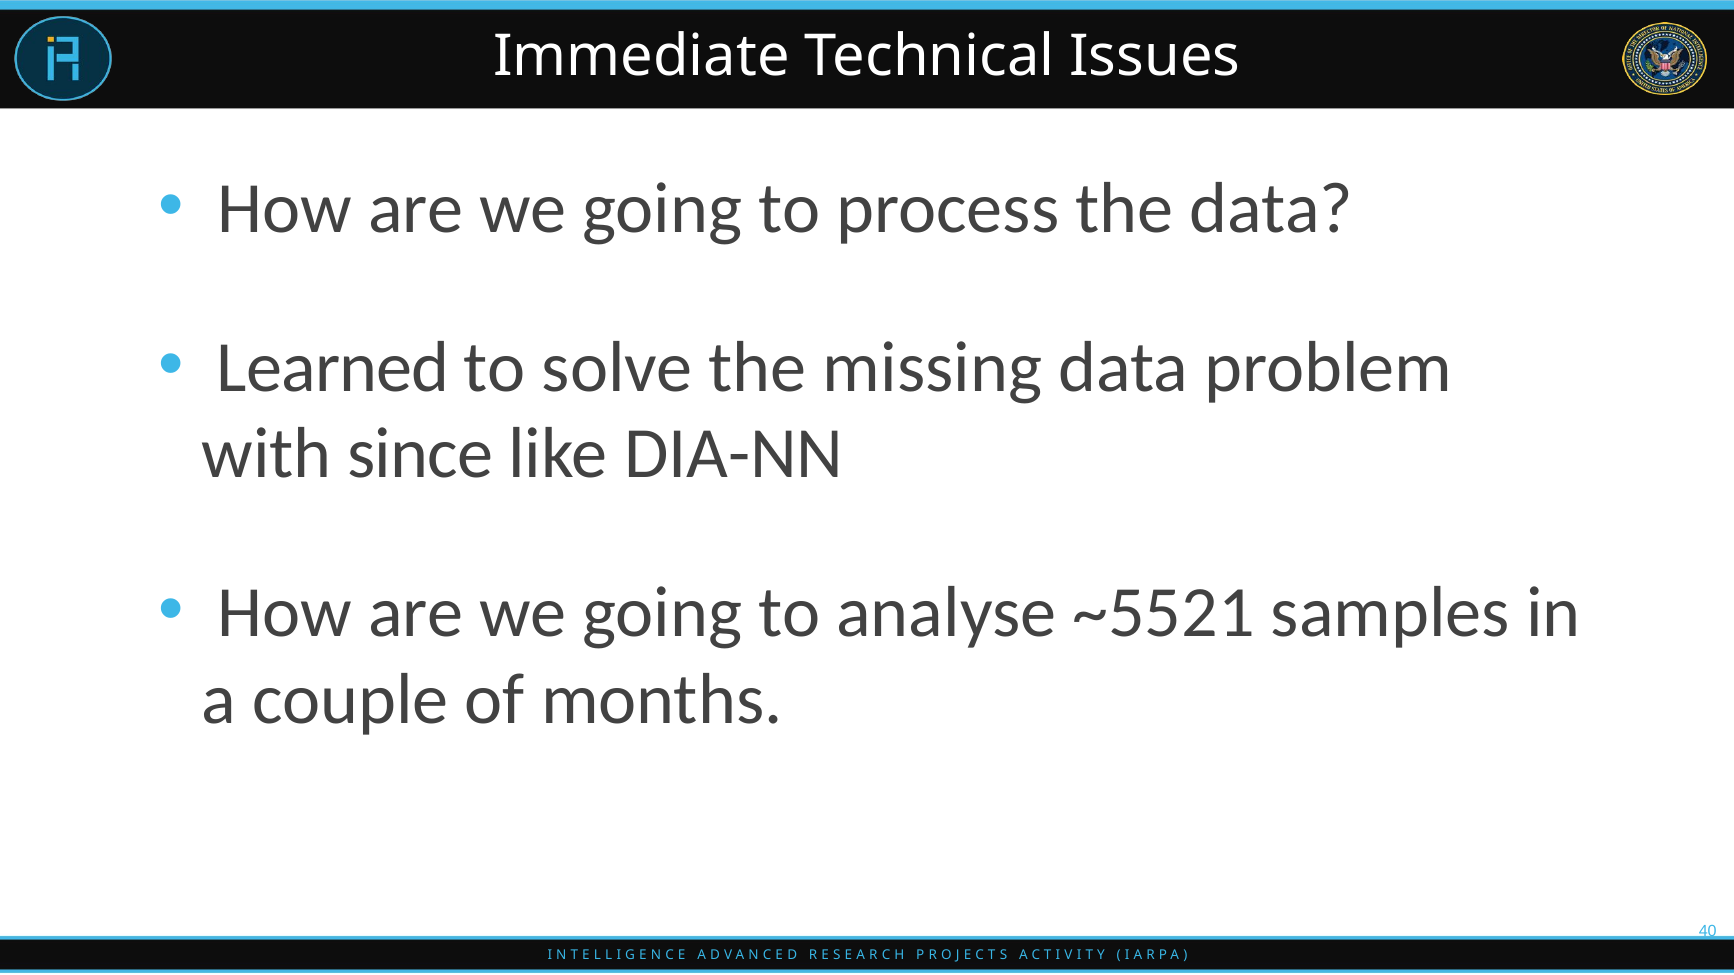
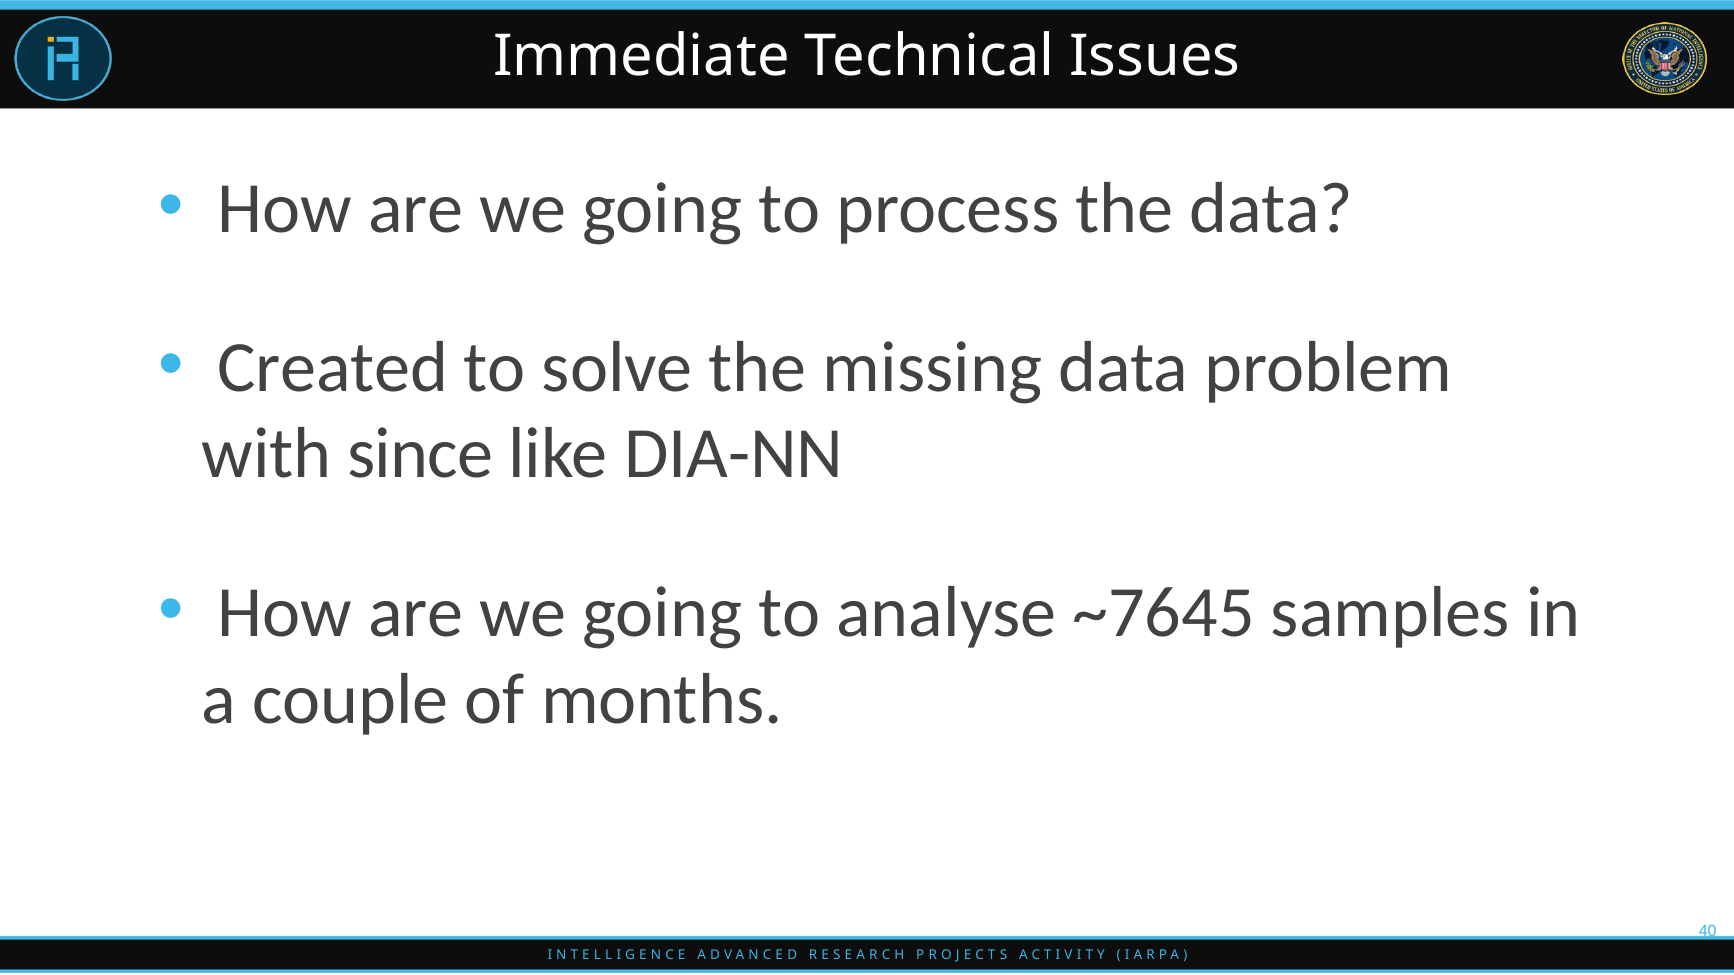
Learned: Learned -> Created (333, 367)
~5521: ~5521 -> ~7645 (1163, 613)
